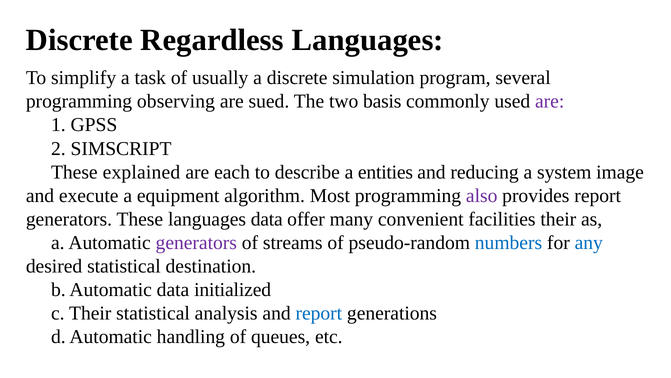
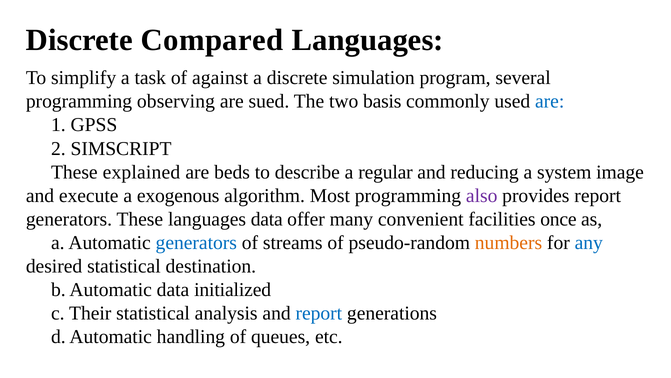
Regardless: Regardless -> Compared (212, 40)
usually: usually -> against (220, 78)
are colour: purple -> blue (550, 101)
each: each -> beds (232, 172)
entities: entities -> regular (385, 172)
equipment: equipment -> exogenous (178, 195)
facilities their: their -> once (558, 219)
generators colour: purple -> blue (196, 242)
numbers colour: blue -> orange (508, 242)
